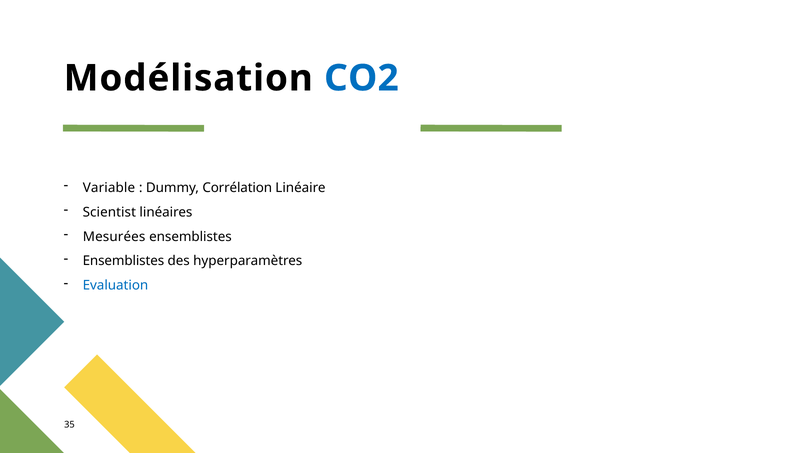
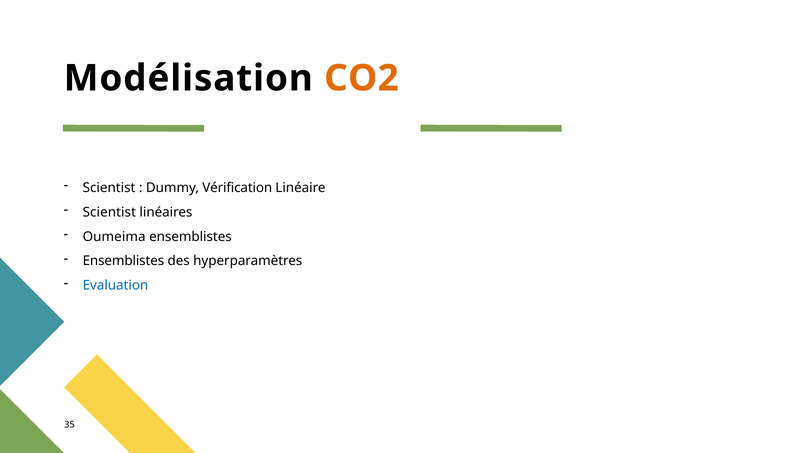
CO2 colour: blue -> orange (361, 78)
Variable: Variable -> Scientist (109, 188)
Corrélation: Corrélation -> Vérification (237, 188)
Mesurées: Mesurées -> Oumeima (114, 237)
